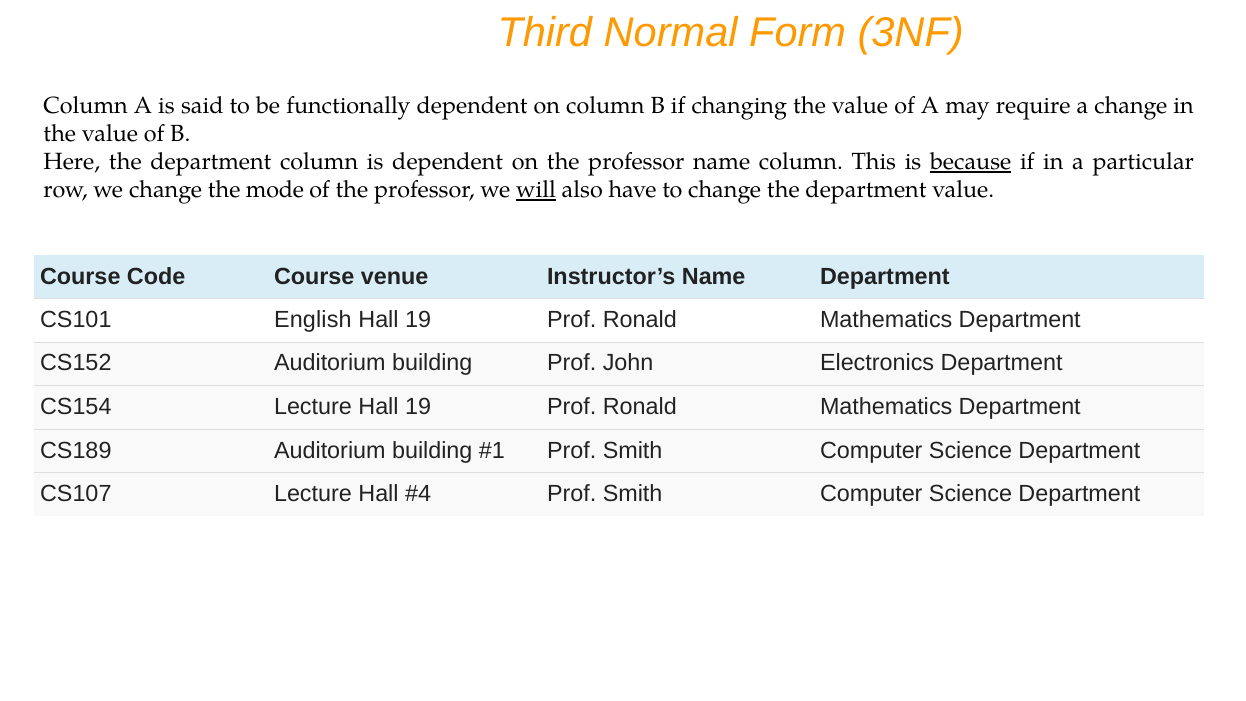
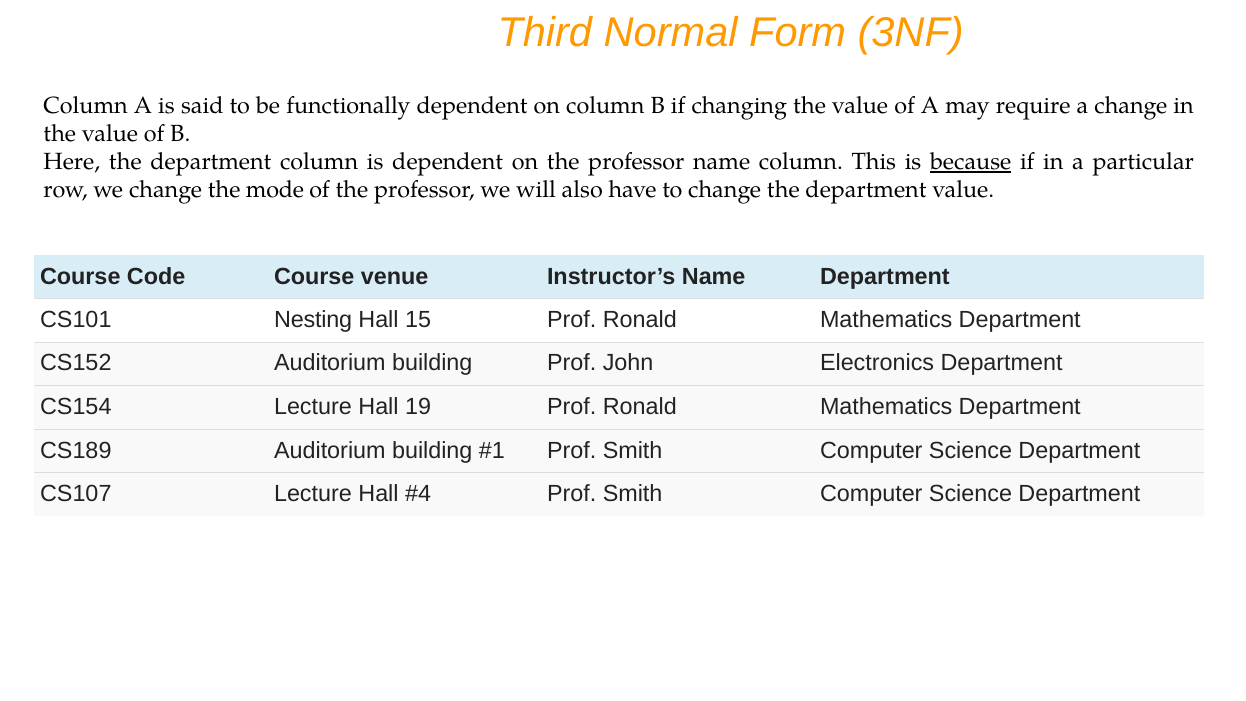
will underline: present -> none (536, 190)
English: English -> Nesting (313, 320)
19: 19 -> 15 (418, 320)
